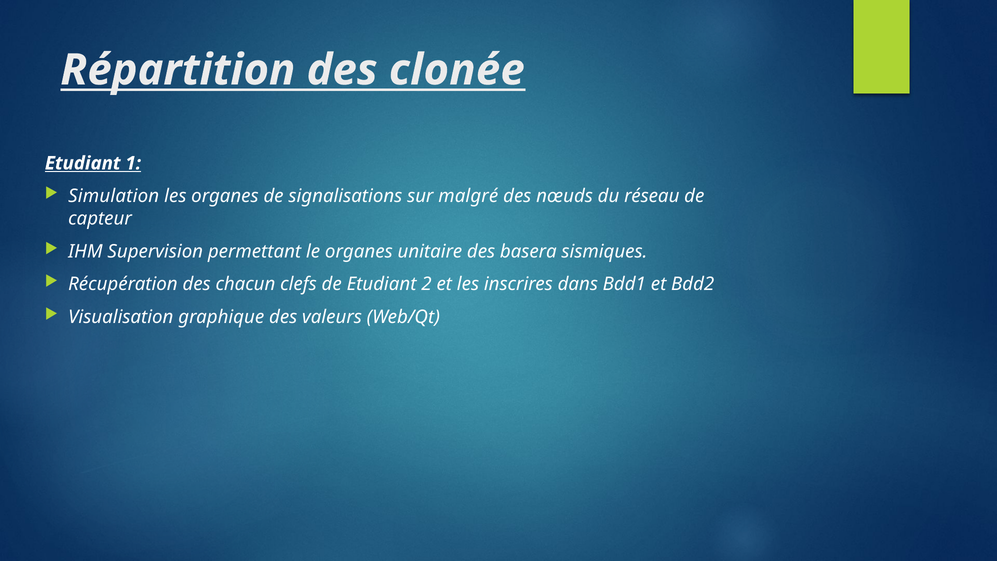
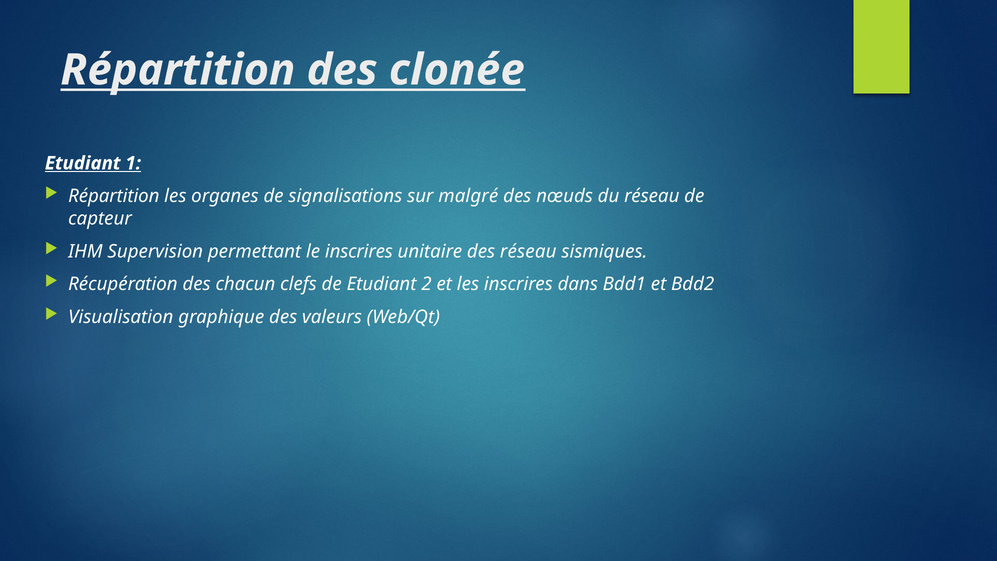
Simulation: Simulation -> Répartition (114, 196)
le organes: organes -> inscrires (359, 251)
des basera: basera -> réseau (528, 251)
